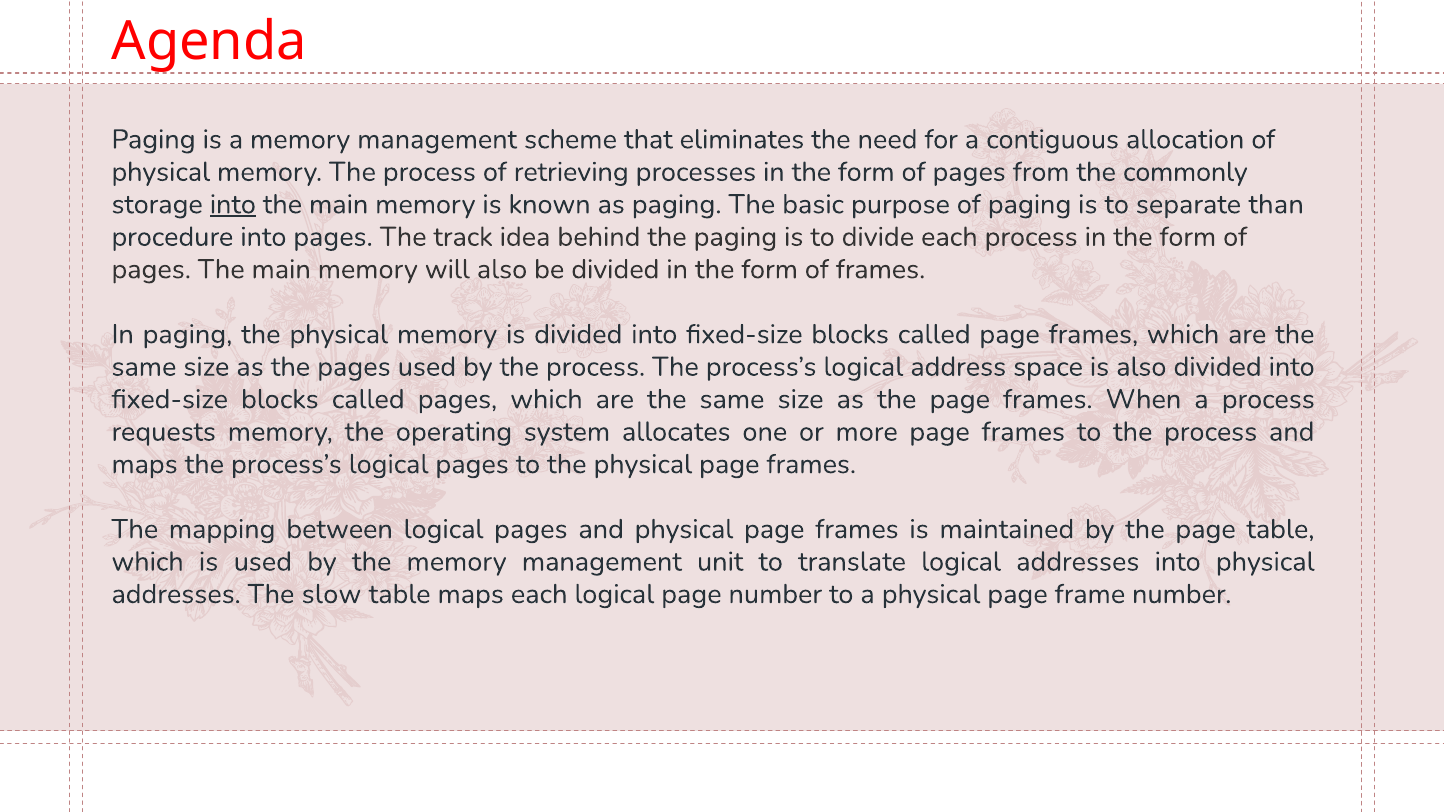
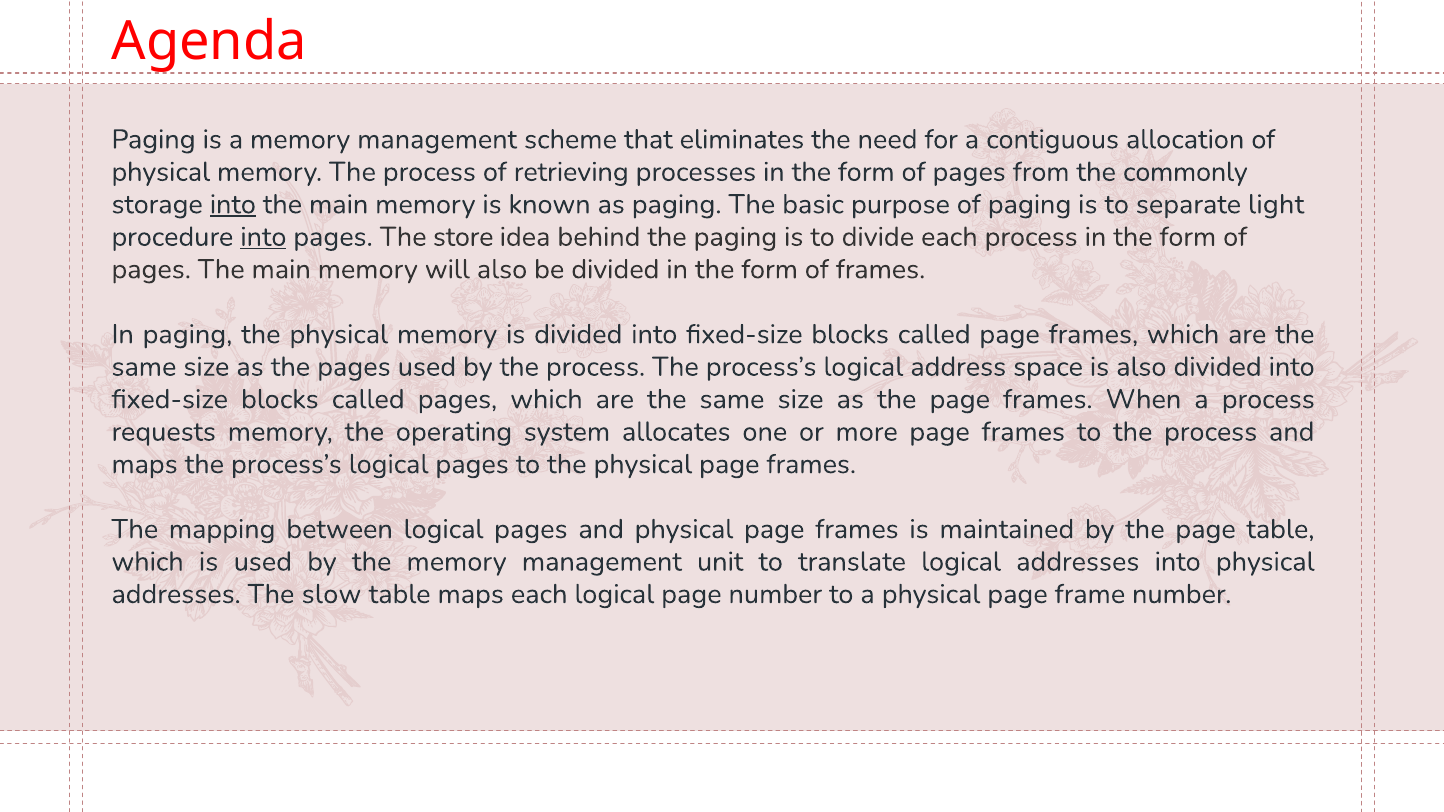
than: than -> light (1276, 204)
into underline: none -> present (263, 237)
track: track -> store (463, 237)
